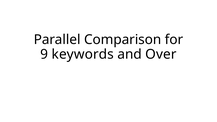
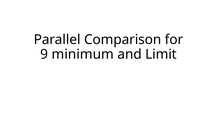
keywords: keywords -> minimum (83, 54)
Over: Over -> Limit (161, 54)
